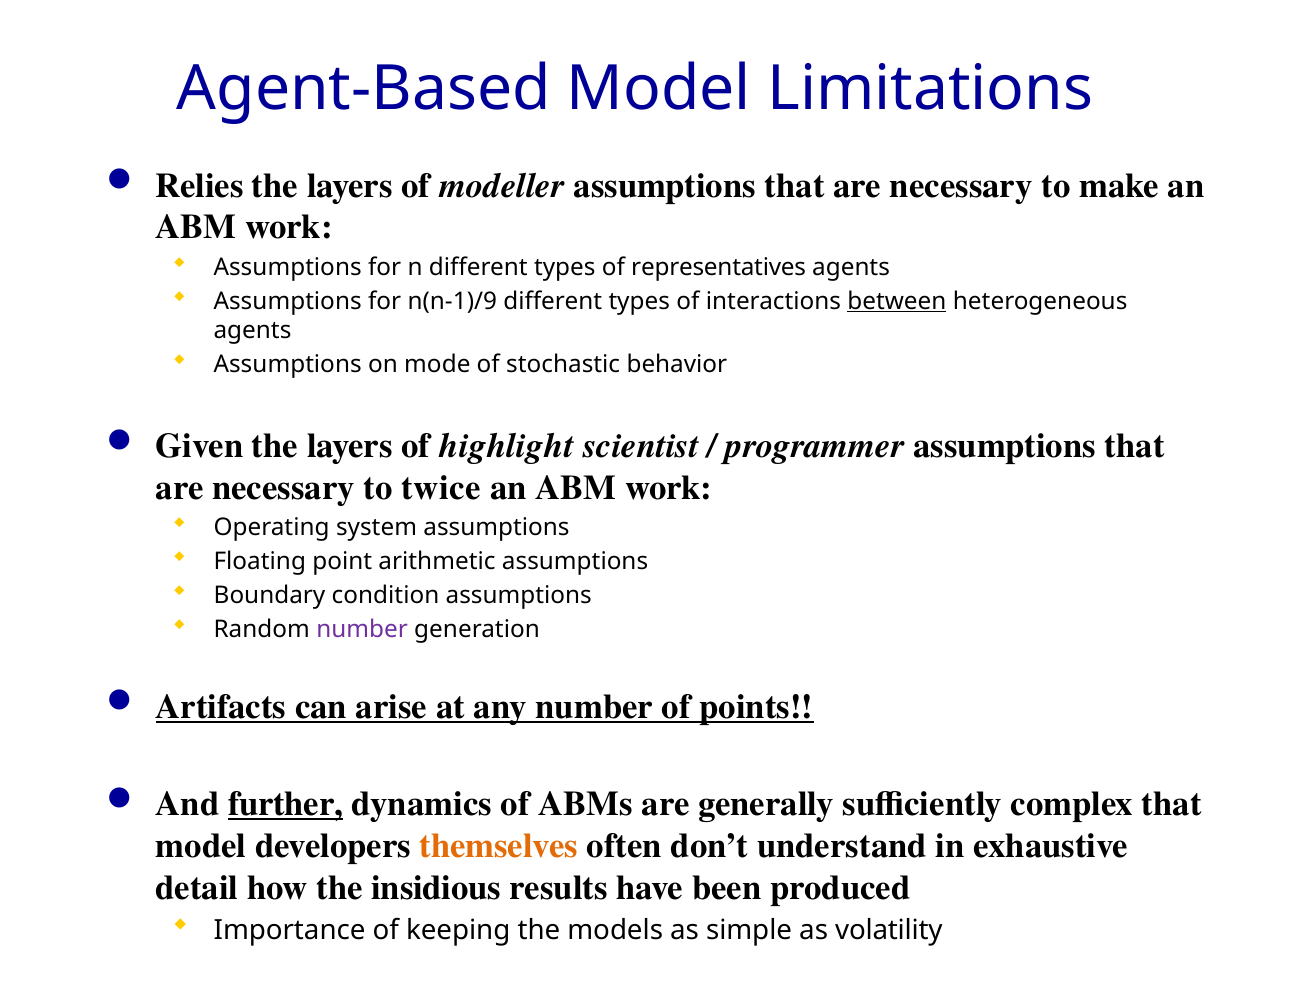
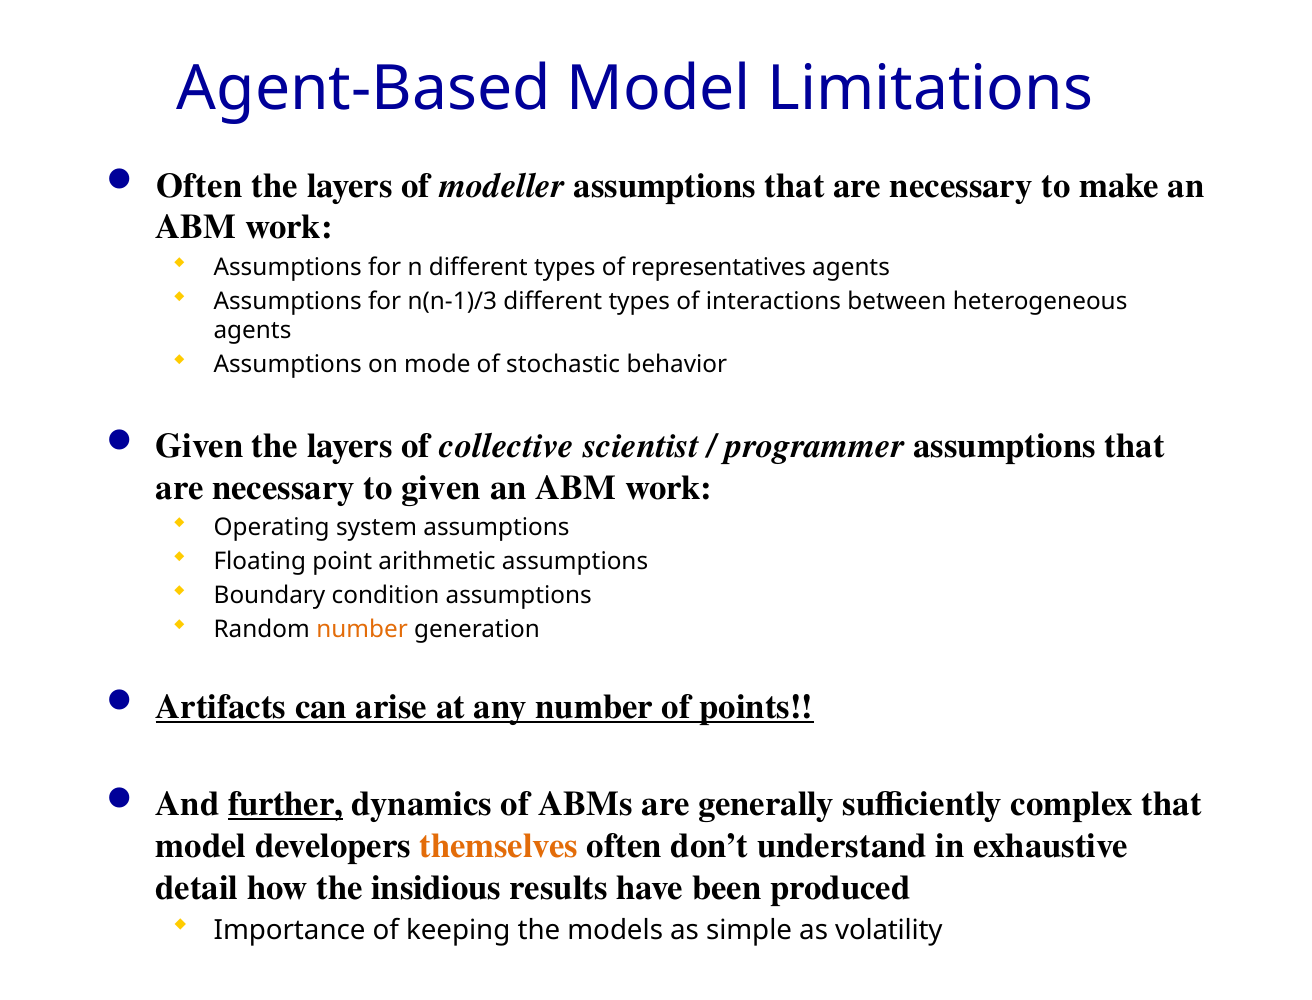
Relies: Relies -> Often (199, 186)
n(n-1)/9: n(n-1)/9 -> n(n-1)/3 (452, 301)
between underline: present -> none (897, 301)
highlight: highlight -> collective (507, 446)
to twice: twice -> given (441, 488)
number colour: purple -> orange (362, 630)
